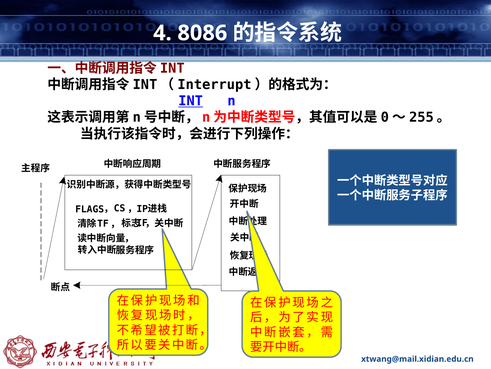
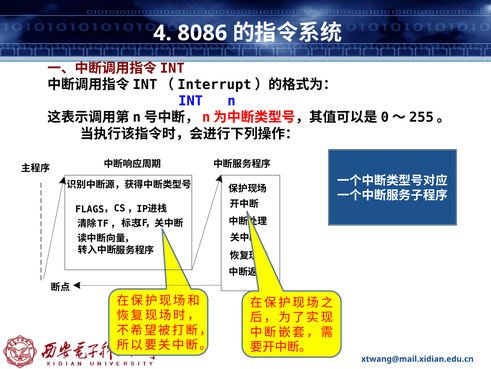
INT underline: present -> none (191, 101)
